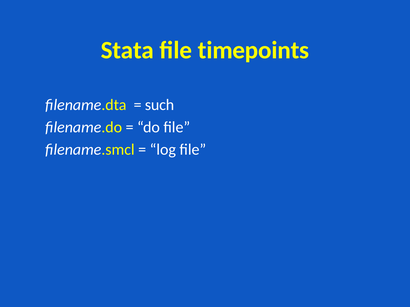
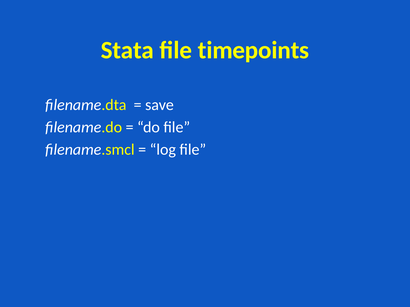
such: such -> save (159, 105)
